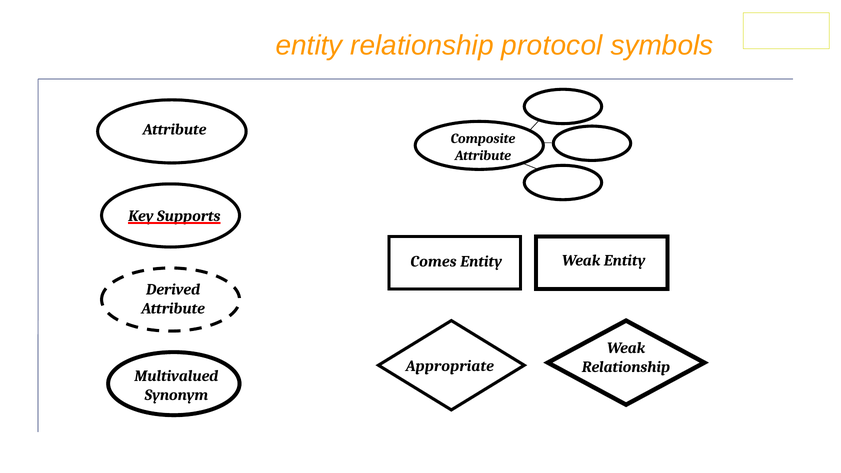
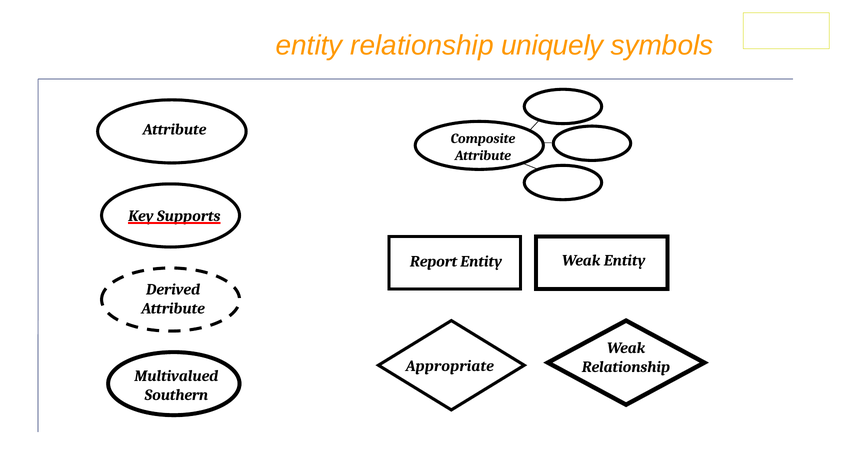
protocol: protocol -> uniquely (552, 46)
Comes: Comes -> Report (434, 261)
Synonym: Synonym -> Southern (176, 395)
